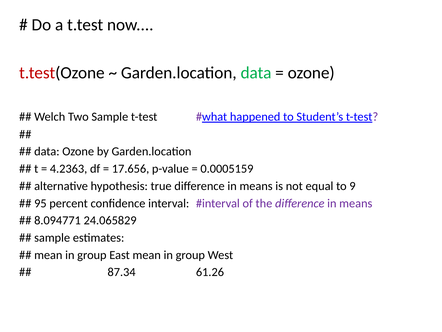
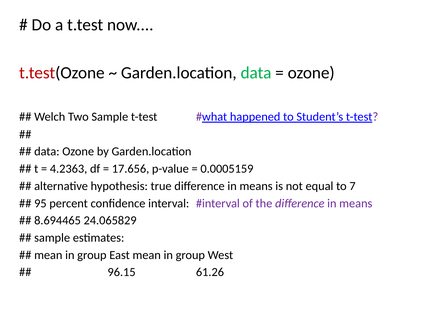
9: 9 -> 7 (353, 186)
8.094771: 8.094771 -> 8.694465 (58, 220)
87.34: 87.34 -> 96.15 (122, 272)
